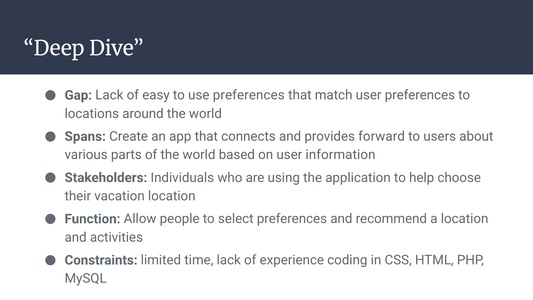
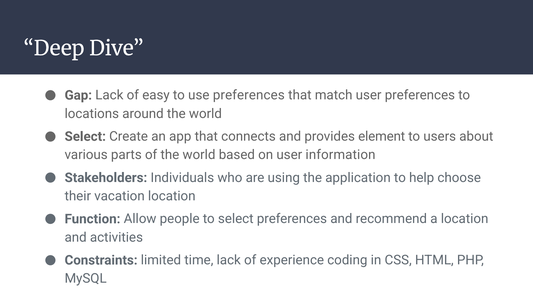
Spans: Spans -> Select (85, 136)
forward: forward -> element (382, 136)
